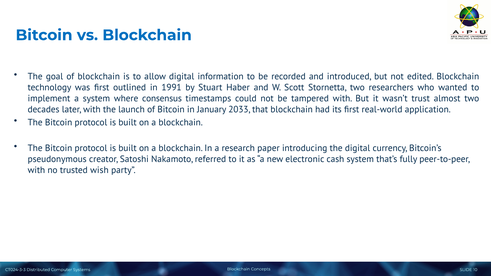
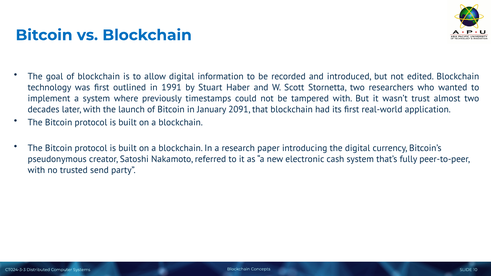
consensus: consensus -> previously (162, 98)
2033: 2033 -> 2091 (239, 109)
wish: wish -> send (99, 170)
